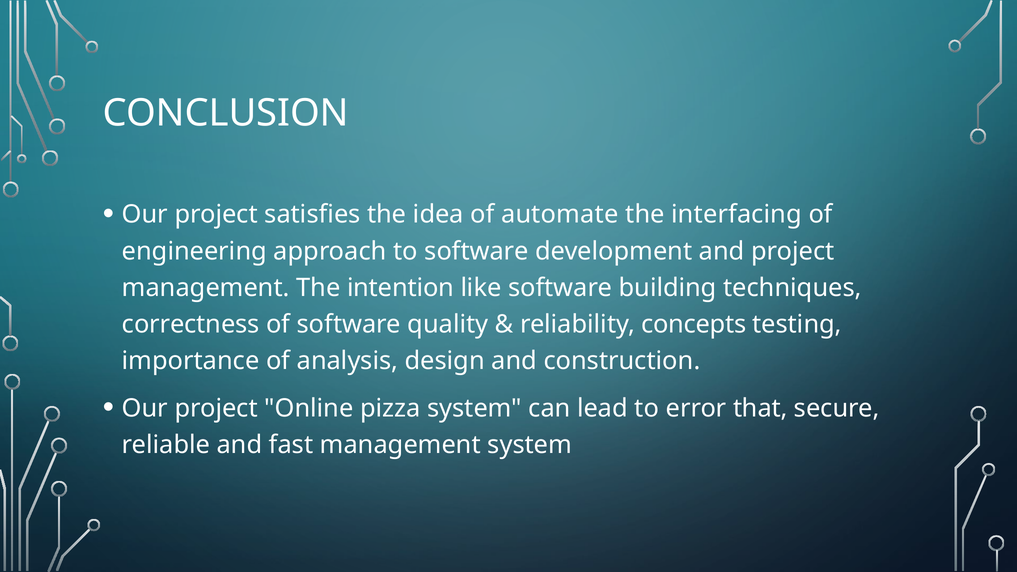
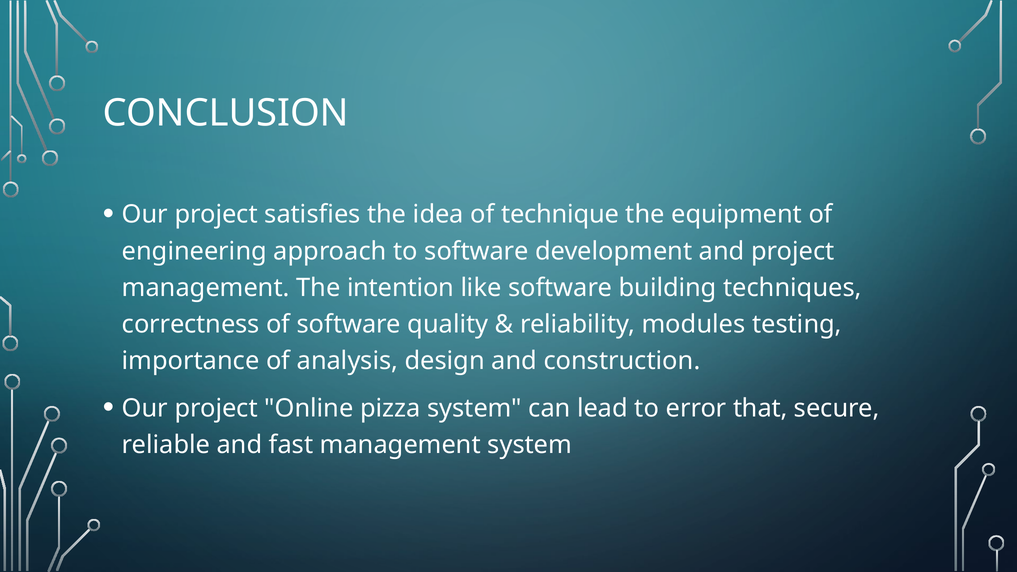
automate: automate -> technique (560, 215)
interfacing: interfacing -> equipment (737, 215)
concepts: concepts -> modules (694, 324)
